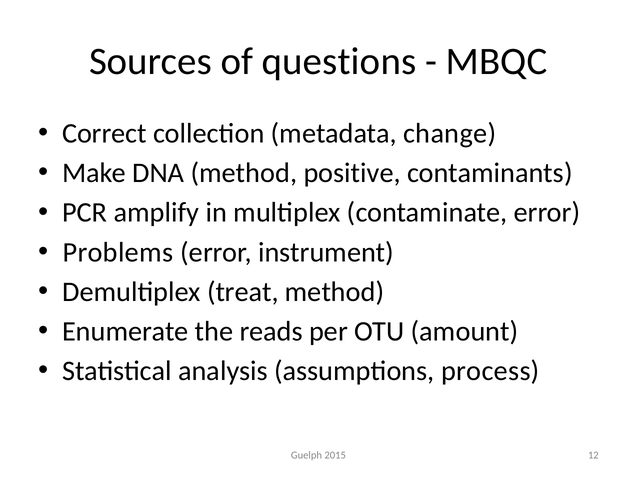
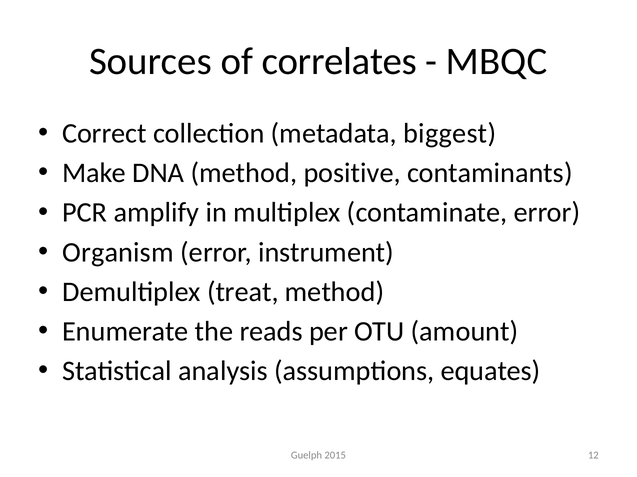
questions: questions -> correlates (339, 62)
change: change -> biggest (450, 134)
Problems: Problems -> Organism (118, 253)
process: process -> equates (491, 372)
